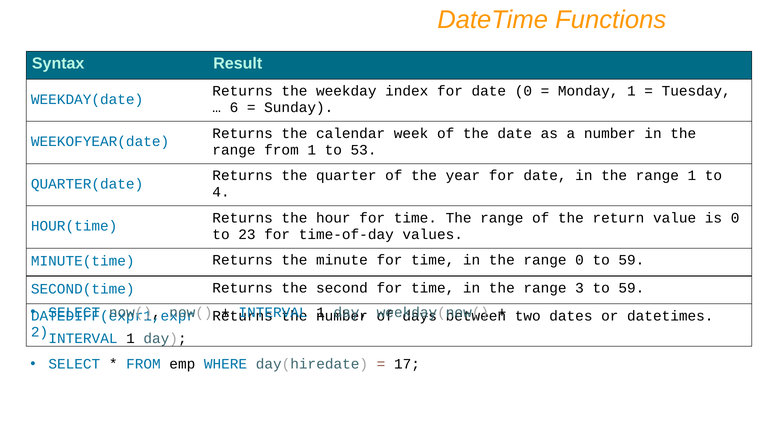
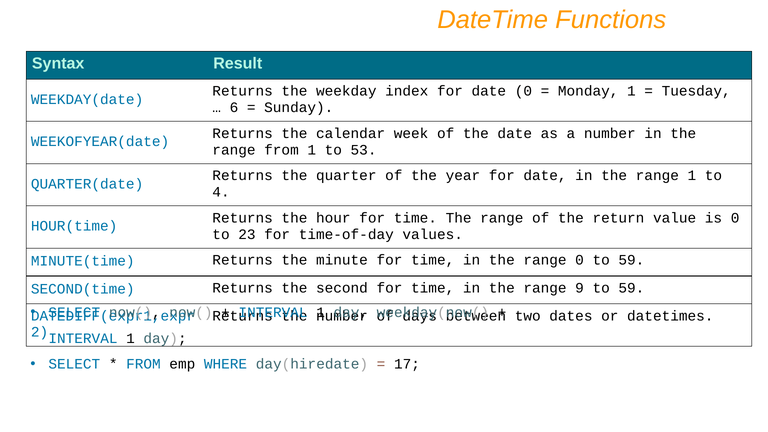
3: 3 -> 9 (580, 288)
